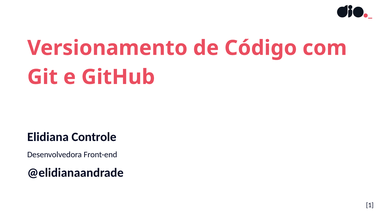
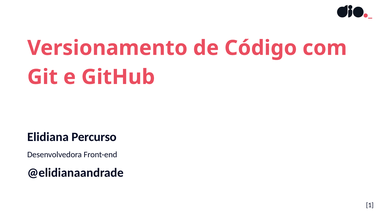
Controle: Controle -> Percurso (94, 137)
